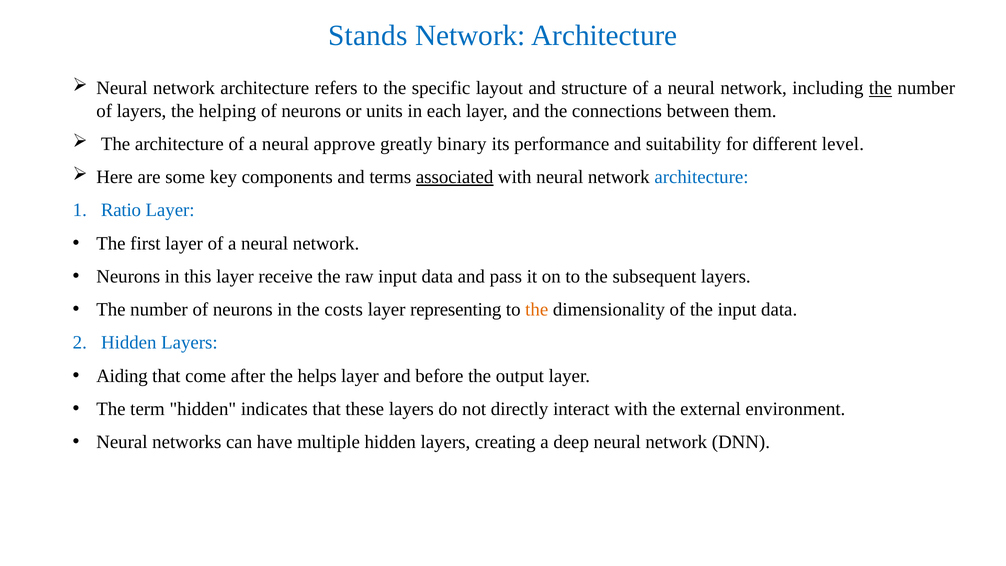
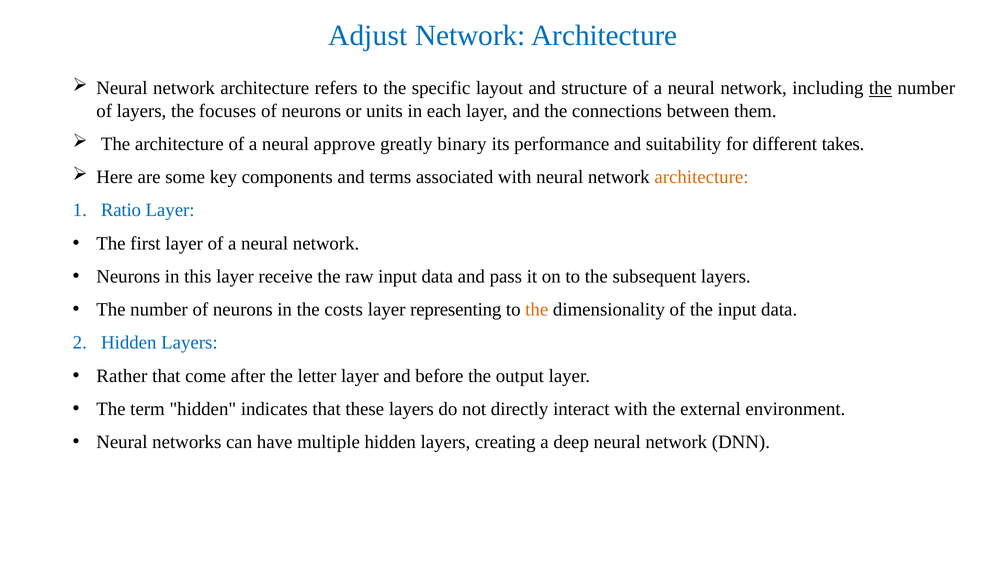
Stands: Stands -> Adjust (368, 36)
helping: helping -> focuses (227, 111)
level: level -> takes (843, 144)
associated underline: present -> none (455, 177)
architecture colour: blue -> orange (701, 177)
Aiding: Aiding -> Rather (122, 376)
helps: helps -> letter (317, 376)
